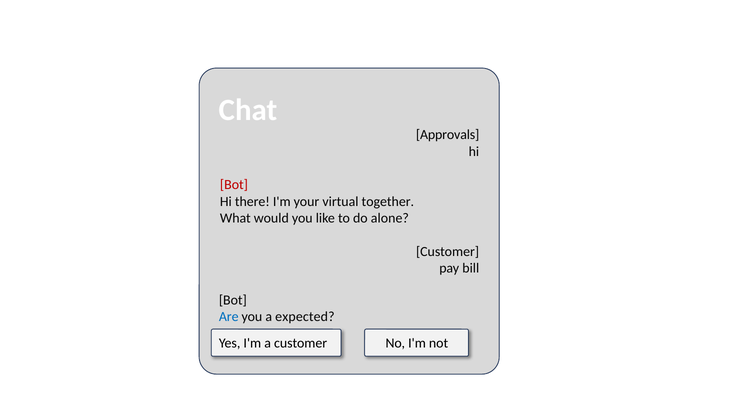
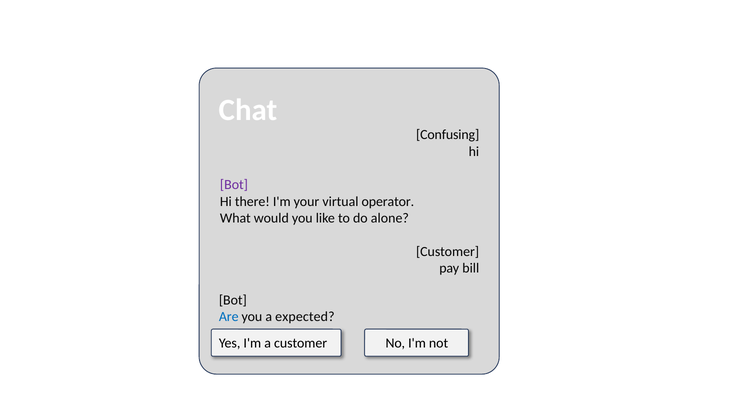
Approvals: Approvals -> Confusing (448, 135)
Bot colour: red -> purple (234, 185)
together: together -> operator (388, 201)
